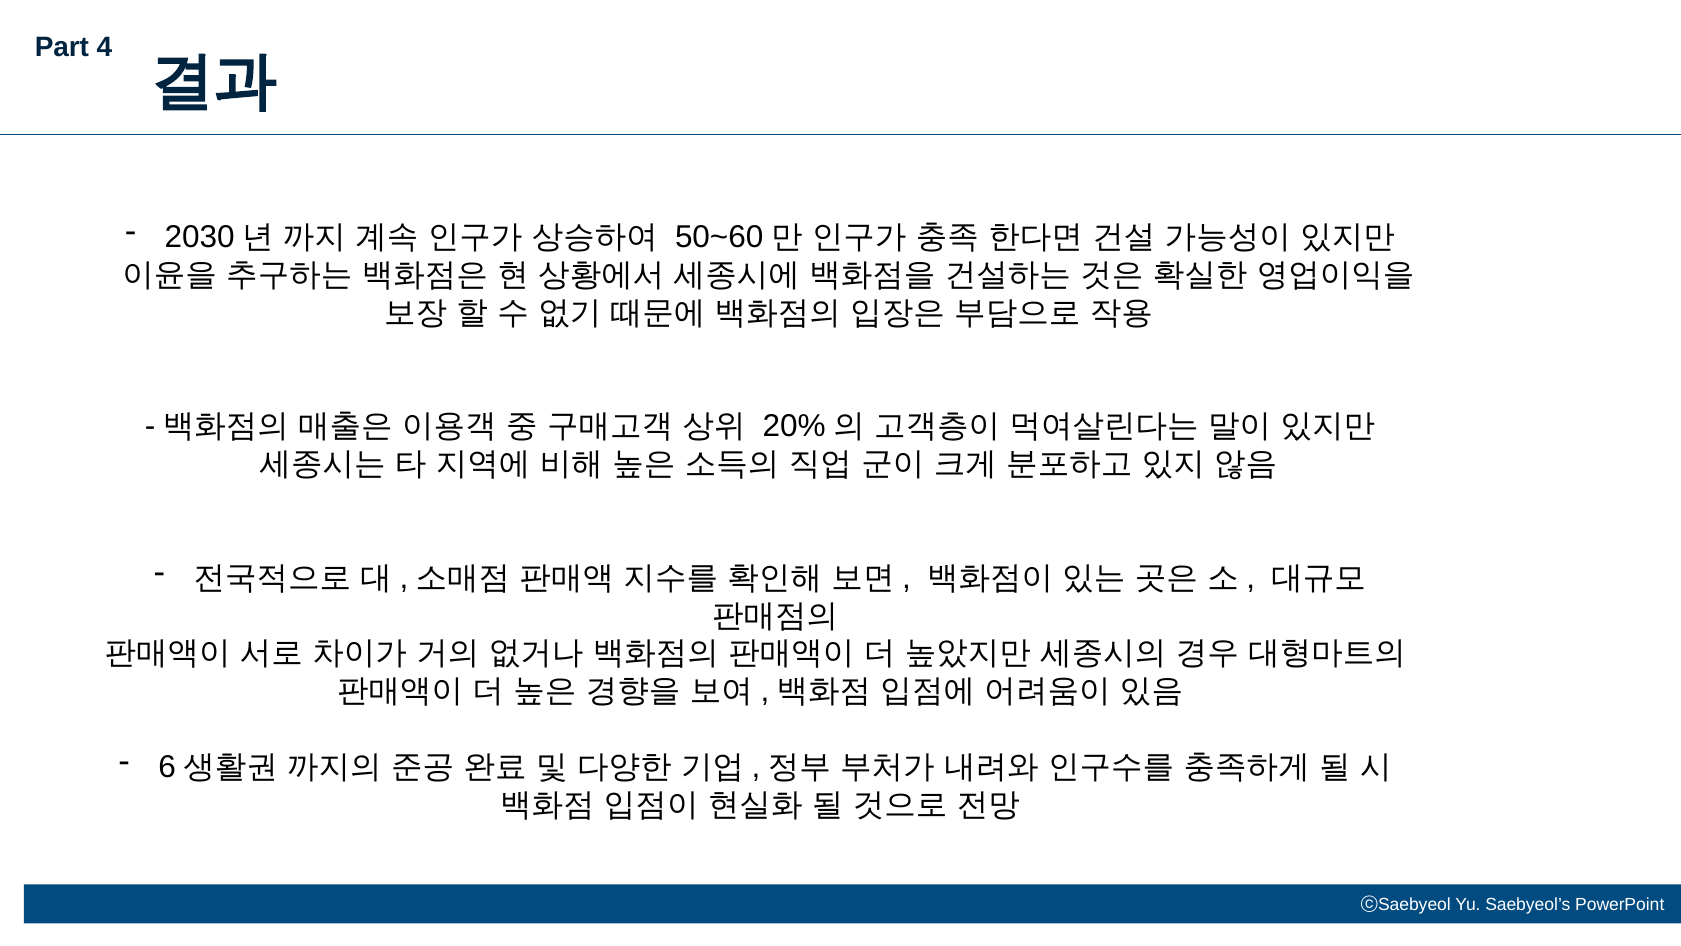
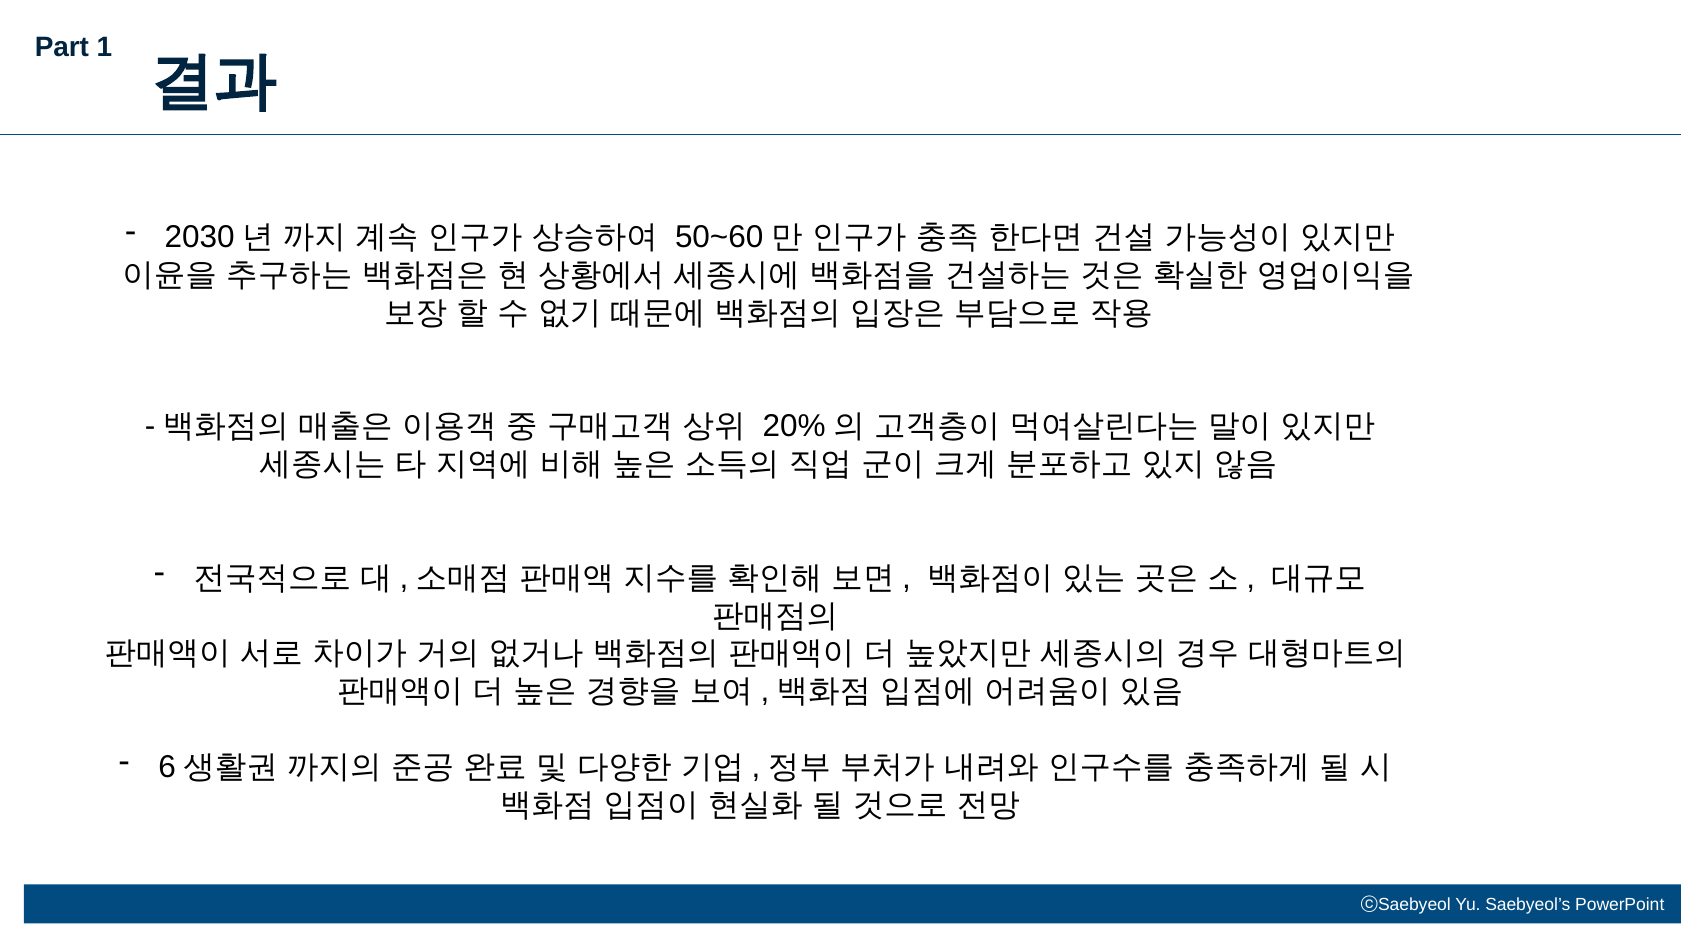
4: 4 -> 1 (104, 47)
